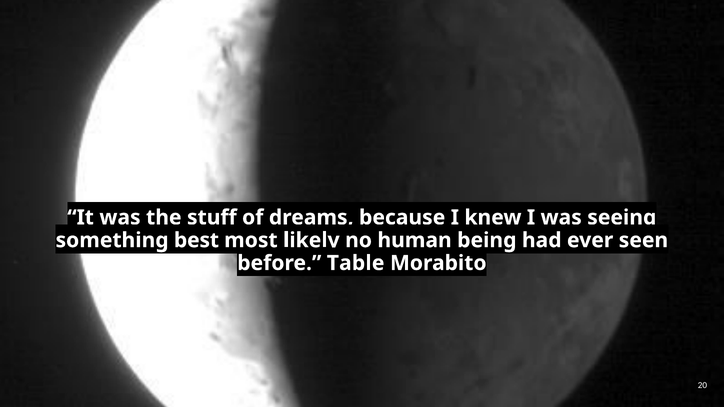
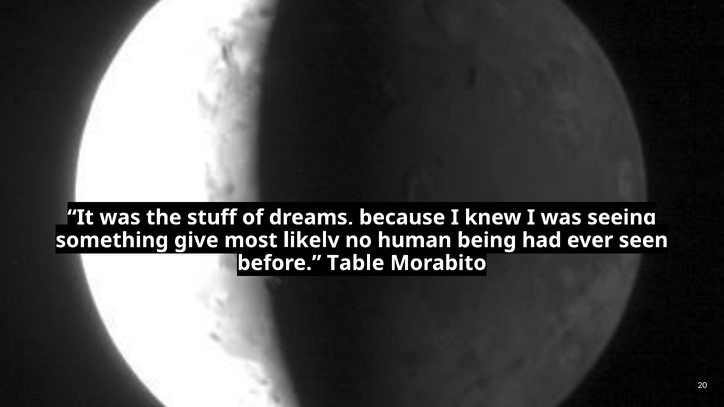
best: best -> give (196, 240)
